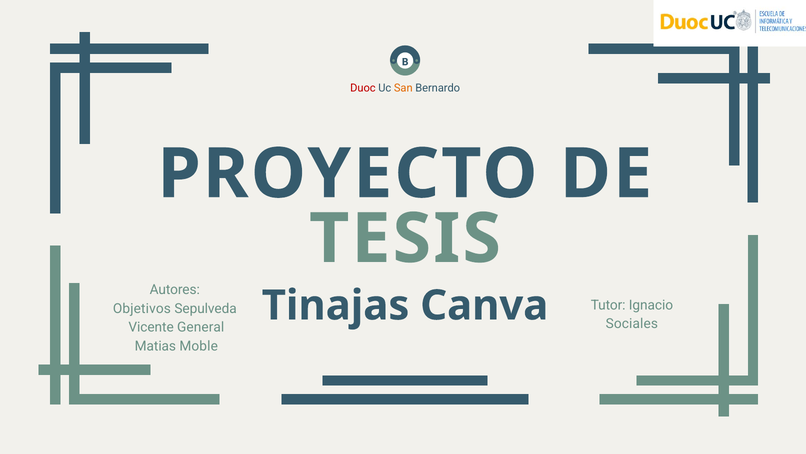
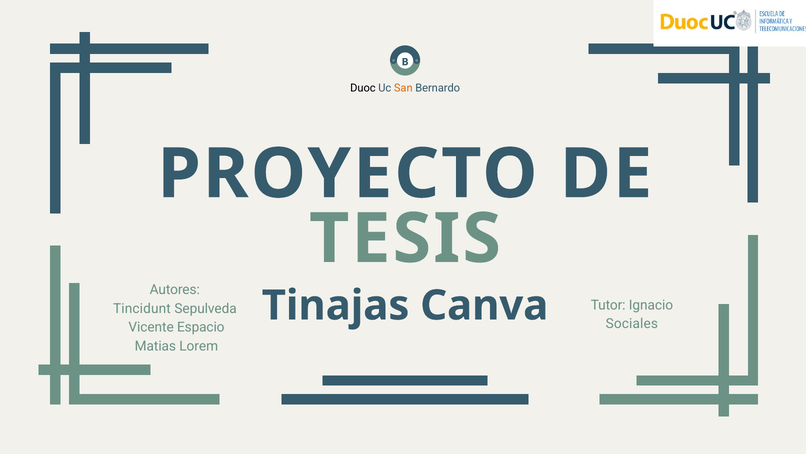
Duoc colour: red -> black (363, 88)
Objetivos: Objetivos -> Tincidunt (142, 308)
General: General -> Espacio (201, 327)
Moble: Moble -> Lorem (199, 346)
